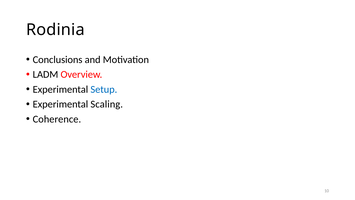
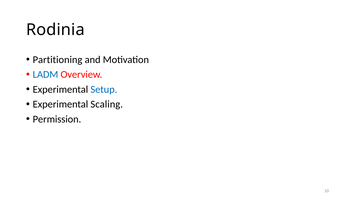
Conclusions: Conclusions -> Partitioning (58, 60)
LADM colour: black -> blue (45, 74)
Coherence: Coherence -> Permission (57, 119)
